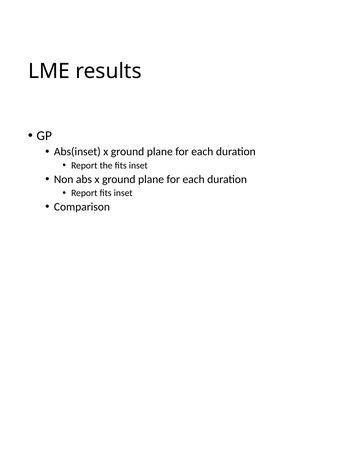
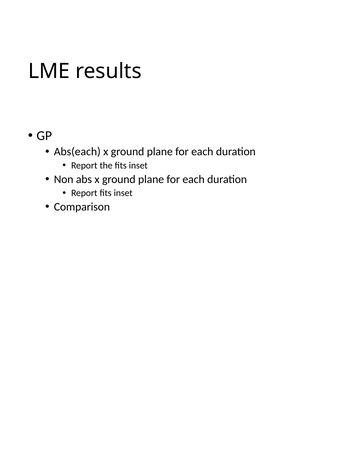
Abs(inset: Abs(inset -> Abs(each (77, 151)
